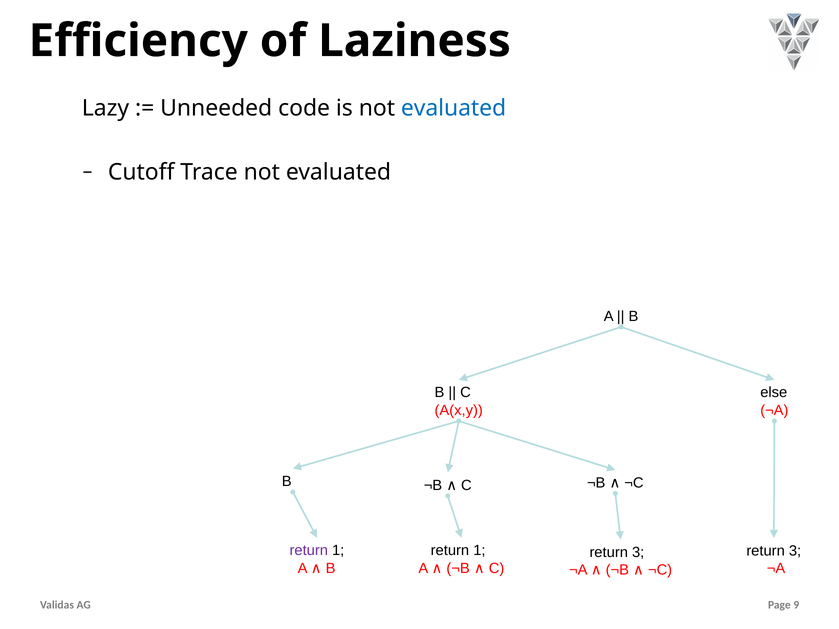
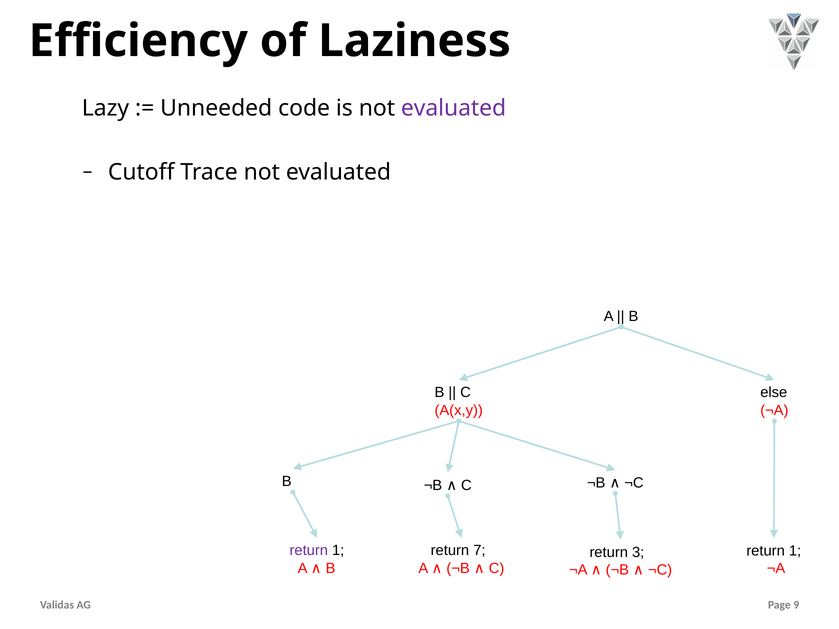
evaluated colour: blue -> purple (454, 108)
1: 1 -> 7 (479, 551)
3: 3 -> 1 (795, 551)
